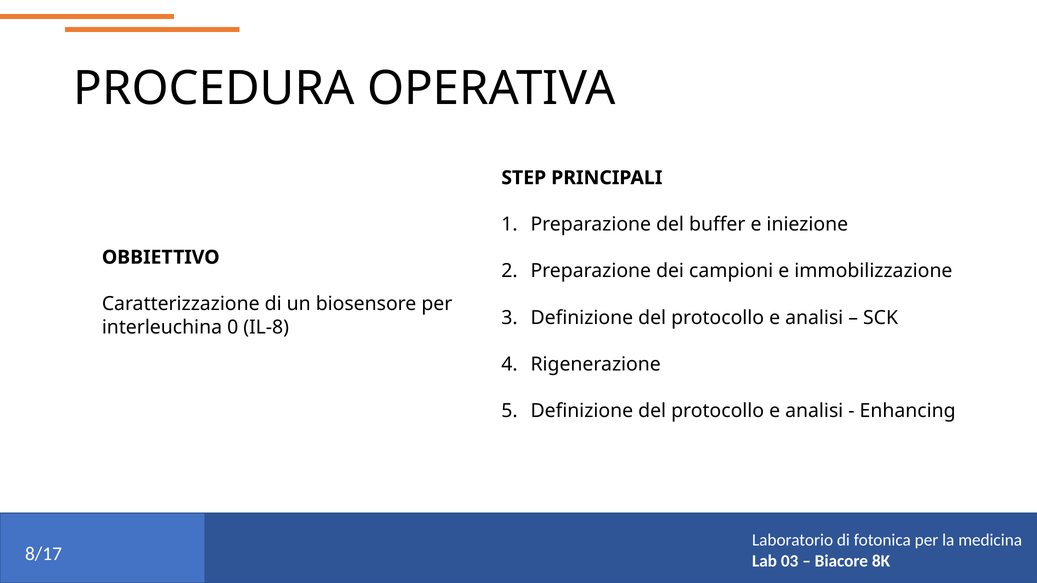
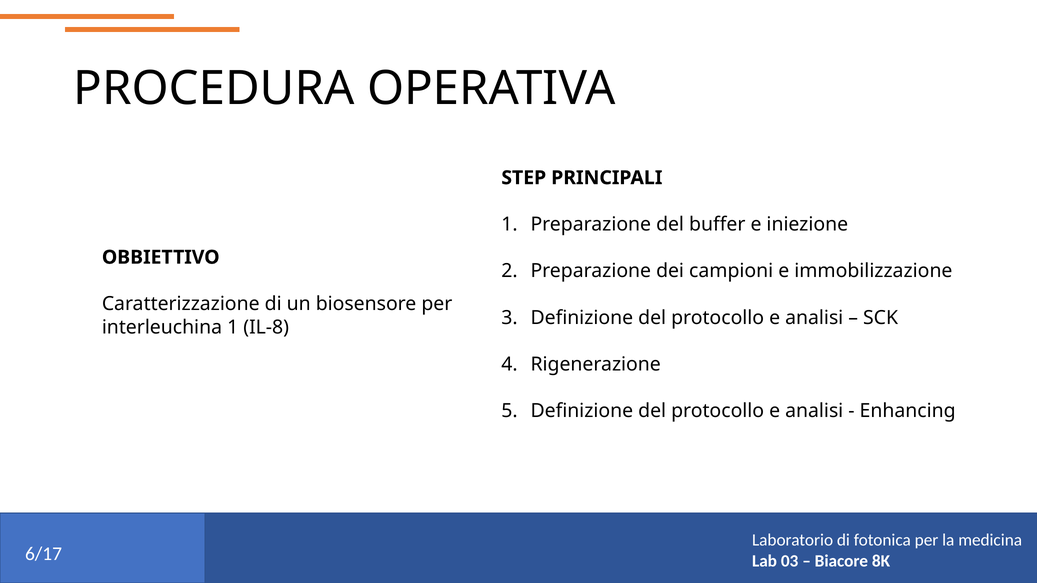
interleuchina 0: 0 -> 1 (233, 327)
8/17: 8/17 -> 6/17 (44, 554)
